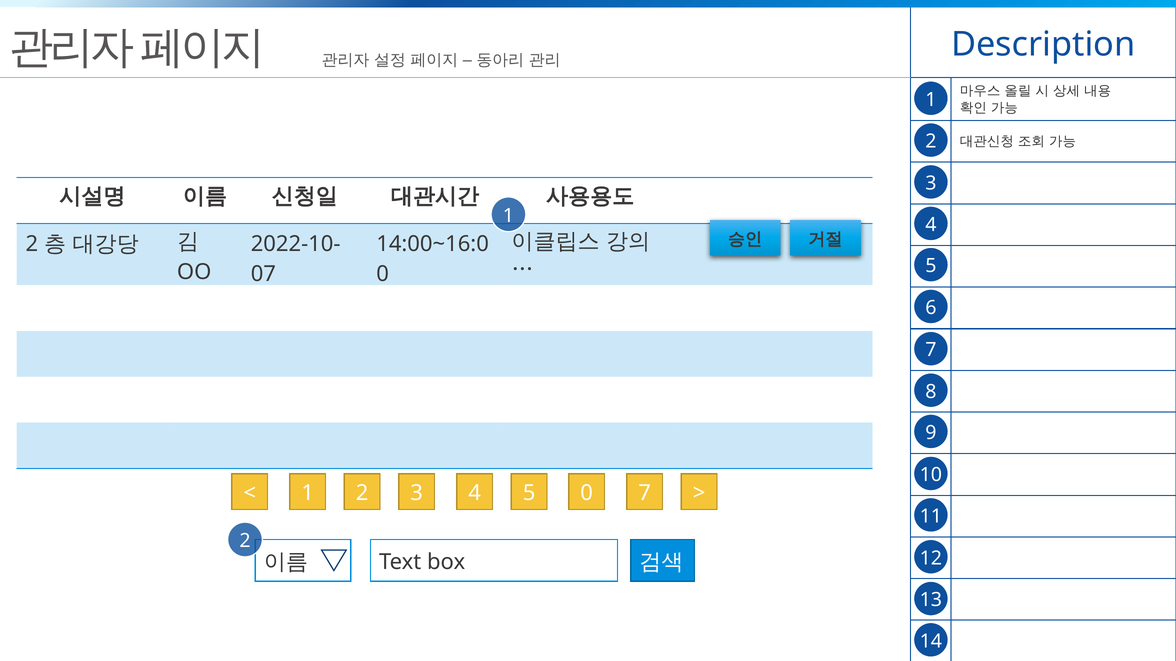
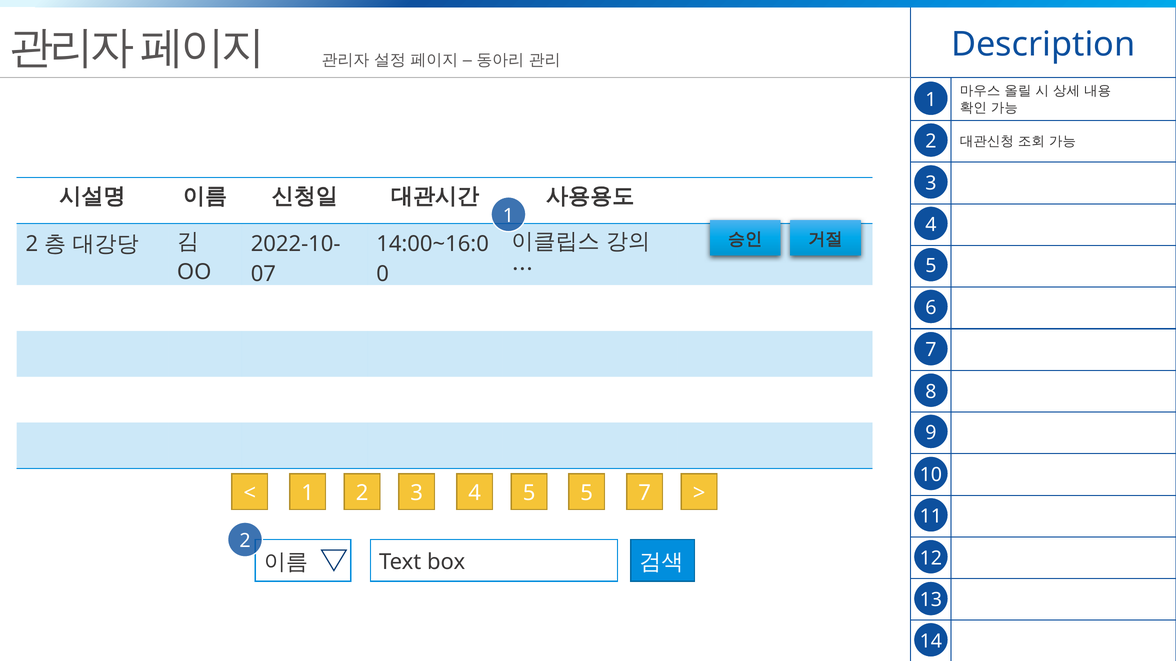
5 0: 0 -> 5 (587, 494)
